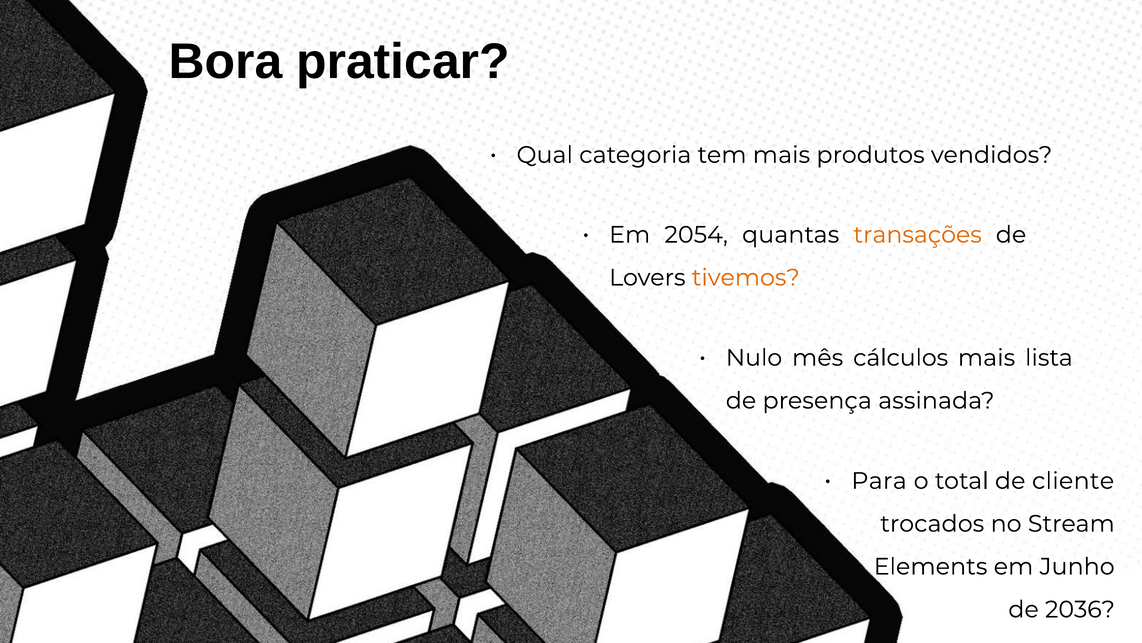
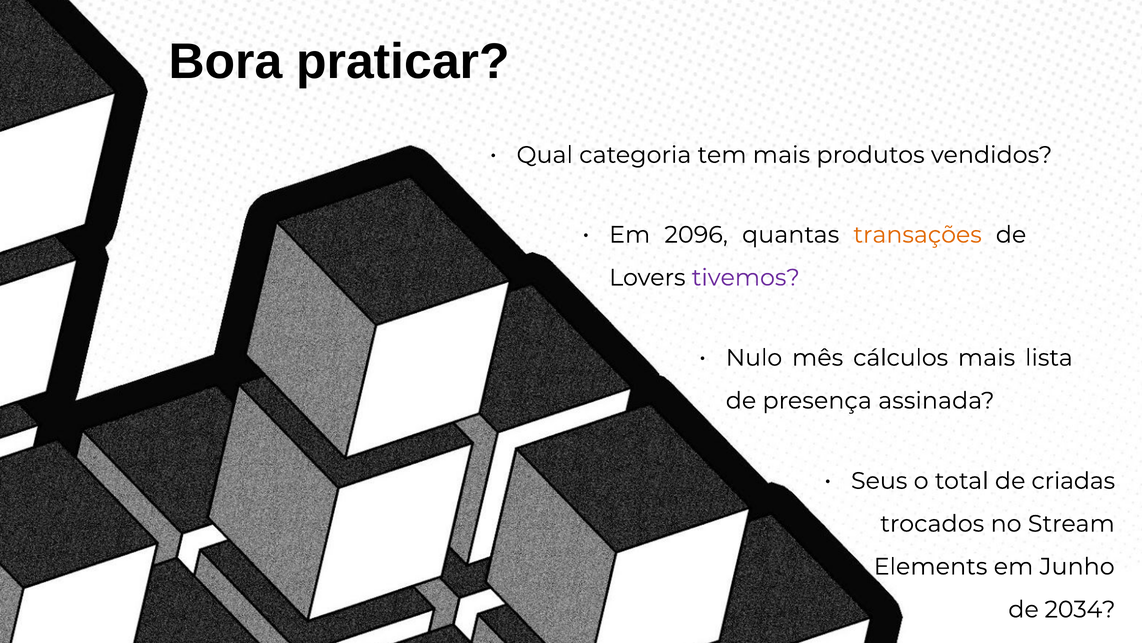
2054: 2054 -> 2096 (696, 235)
tivemos colour: orange -> purple (746, 277)
Para: Para -> Seus (879, 480)
cliente: cliente -> criadas (1073, 480)
2036: 2036 -> 2034 (1080, 609)
